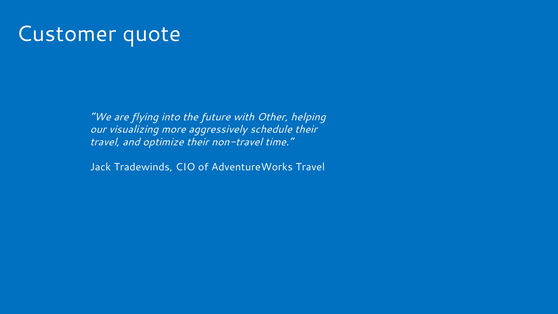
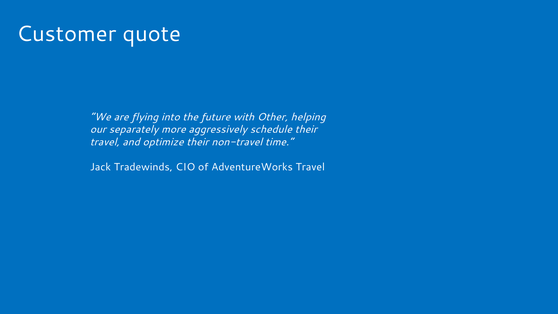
visualizing: visualizing -> separately (134, 129)
